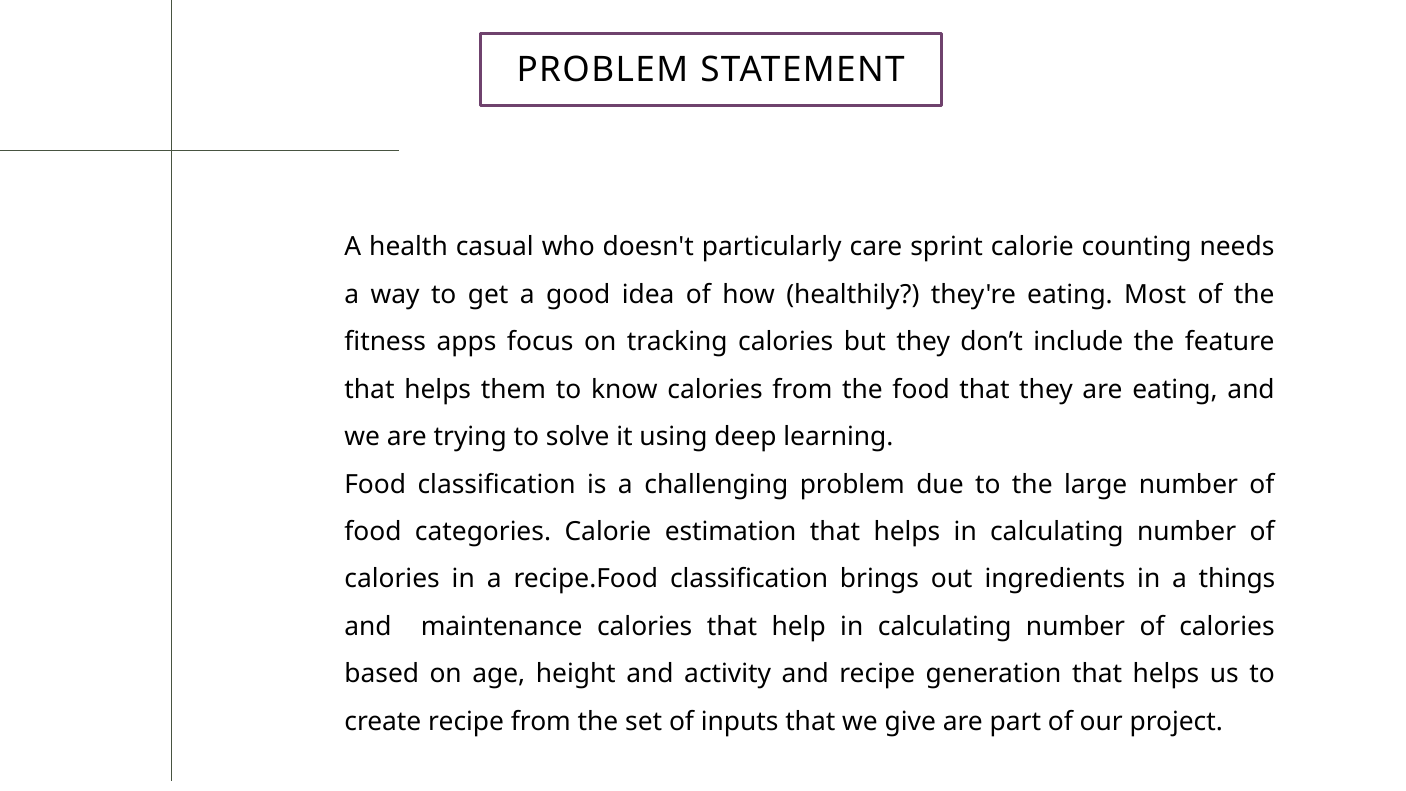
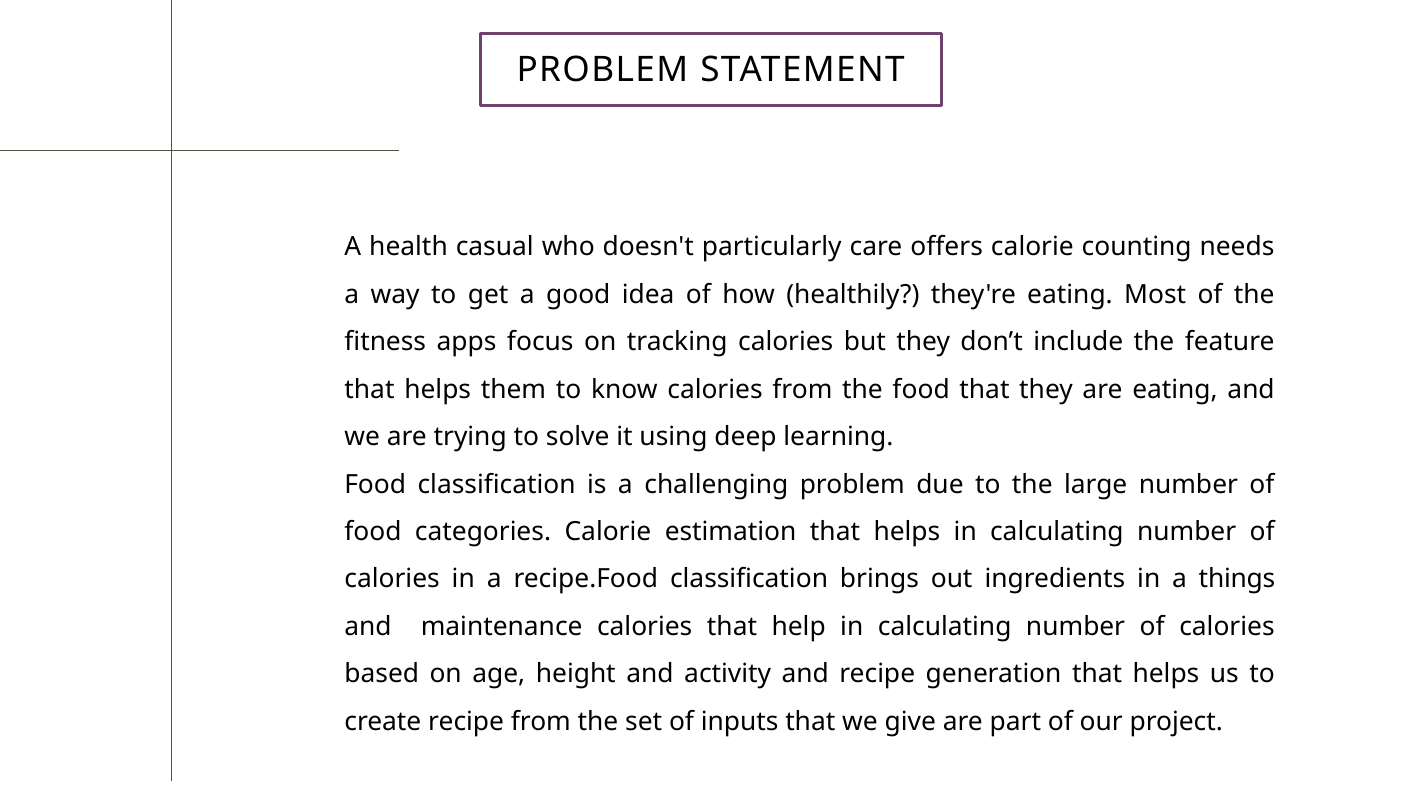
sprint: sprint -> offers (947, 247)
